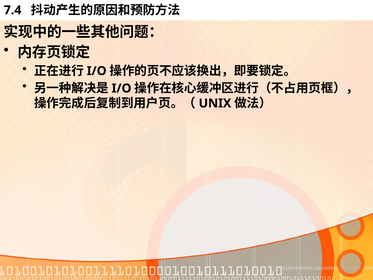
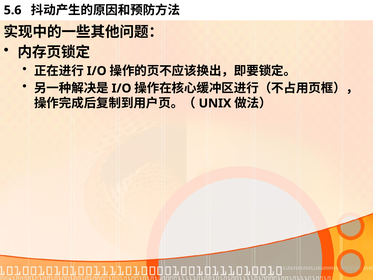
7.4: 7.4 -> 5.6 (13, 10)
